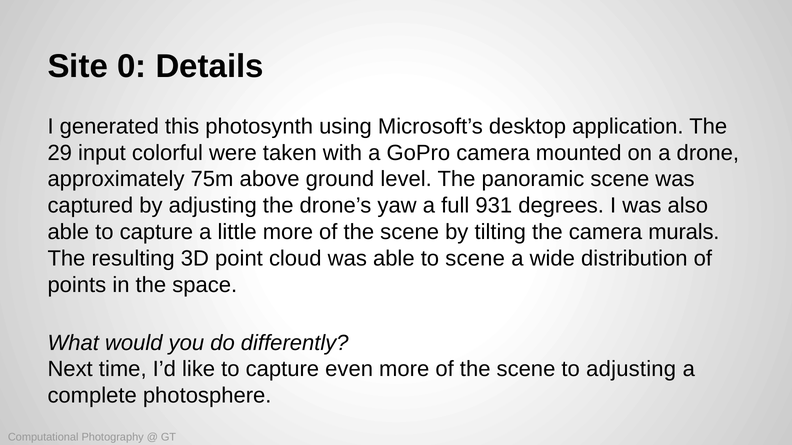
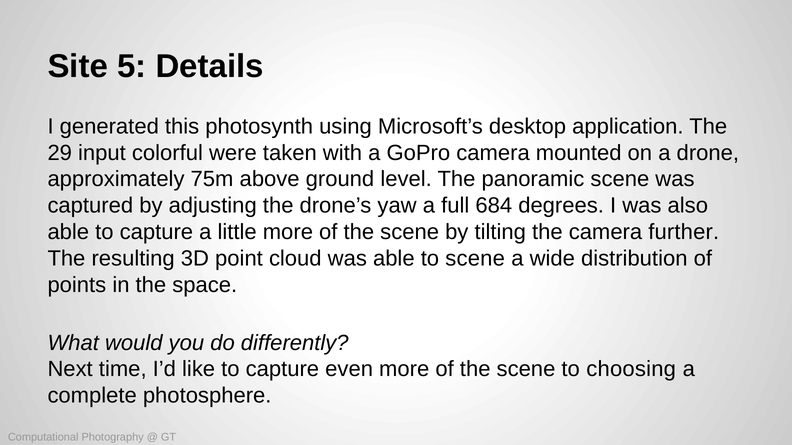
0: 0 -> 5 (132, 67)
931: 931 -> 684 (494, 206)
murals: murals -> further (684, 232)
to adjusting: adjusting -> choosing (631, 370)
